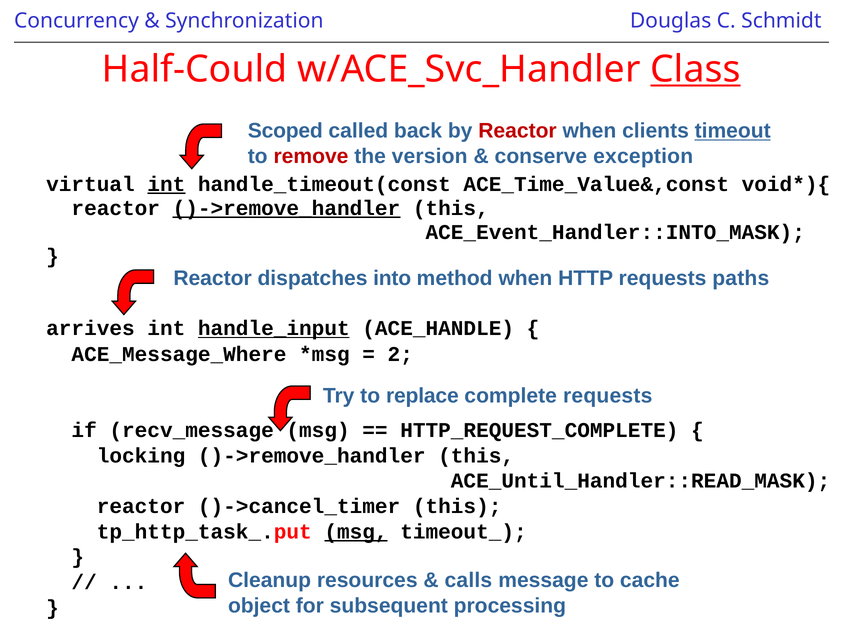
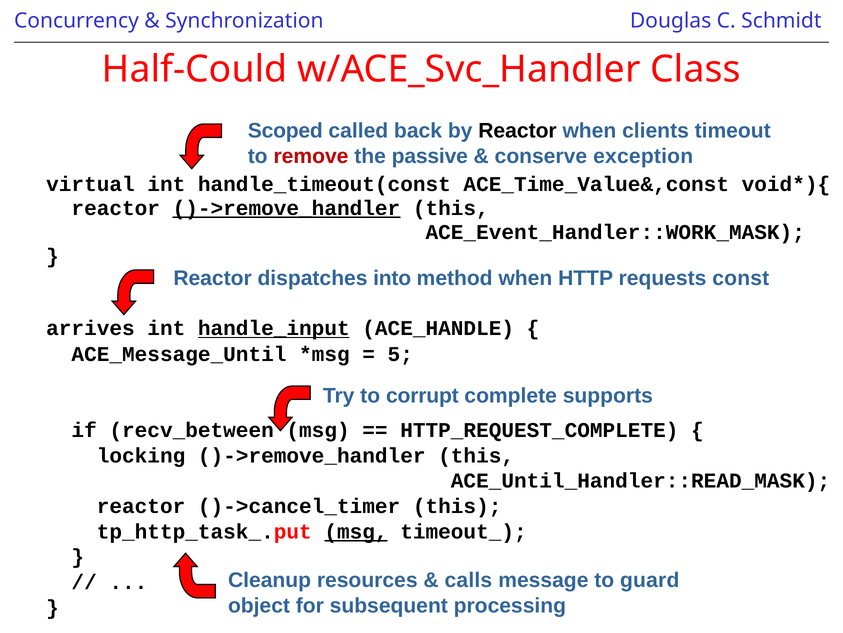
Class underline: present -> none (695, 69)
Reactor colour: red -> black (517, 131)
timeout underline: present -> none (733, 131)
version: version -> passive (430, 156)
int underline: present -> none (166, 184)
ACE_Event_Handler::INTO_MASK: ACE_Event_Handler::INTO_MASK -> ACE_Event_Handler::WORK_MASK (615, 232)
paths: paths -> const (741, 278)
ACE_Message_Where: ACE_Message_Where -> ACE_Message_Until (179, 354)
2: 2 -> 5 (400, 354)
replace: replace -> corrupt (422, 395)
complete requests: requests -> supports (608, 395)
recv_message: recv_message -> recv_between (192, 430)
cache: cache -> guard (650, 580)
